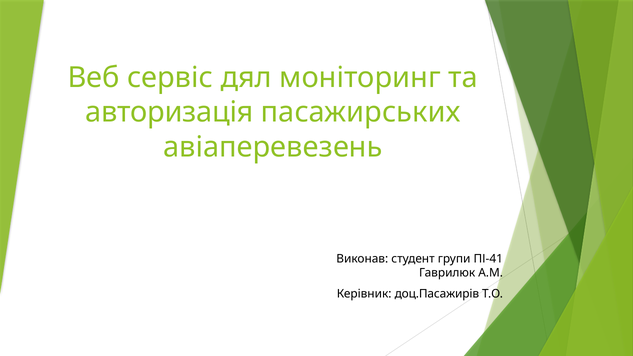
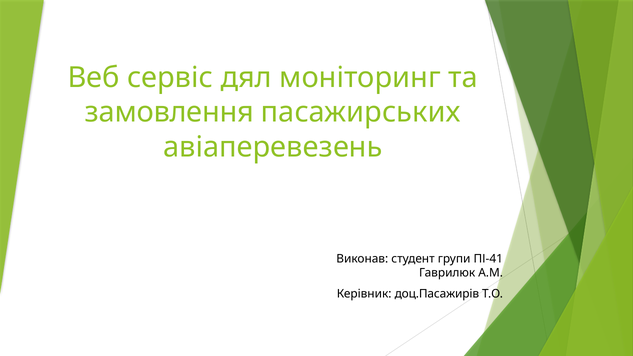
авторизація: авторизація -> замовлення (169, 112)
